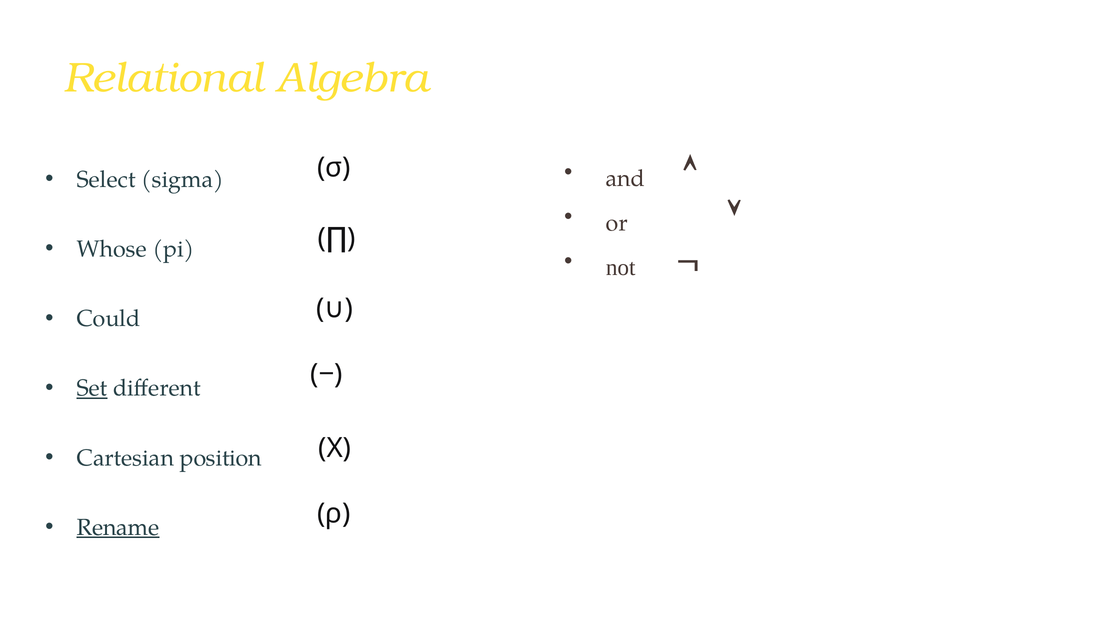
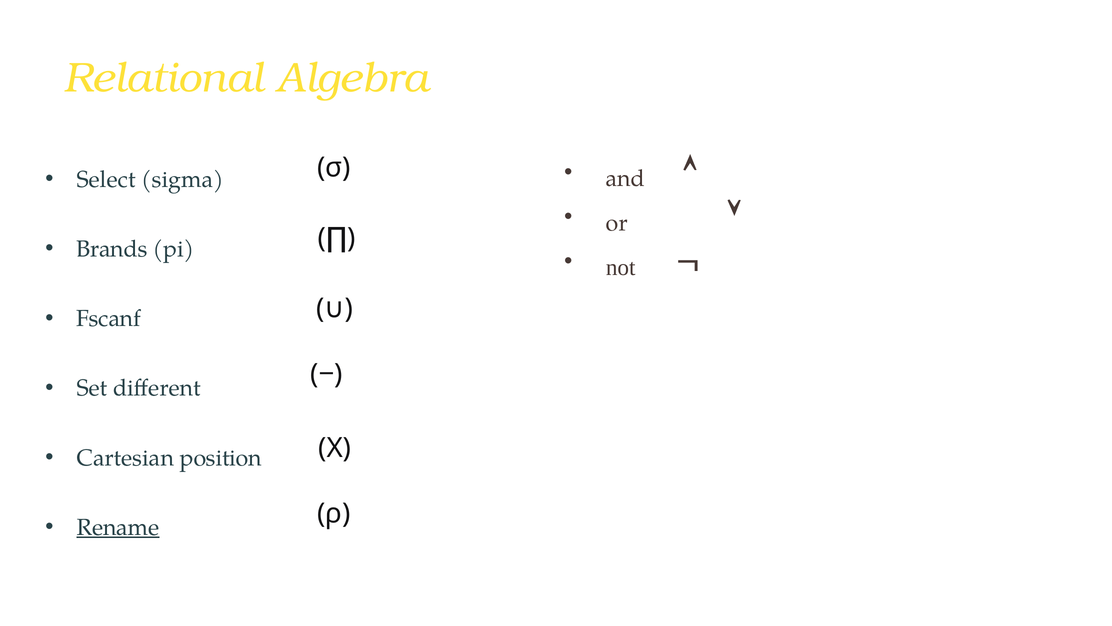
Whose: Whose -> Brands (112, 249)
Could: Could -> Fscanf (109, 318)
Set underline: present -> none (92, 388)
